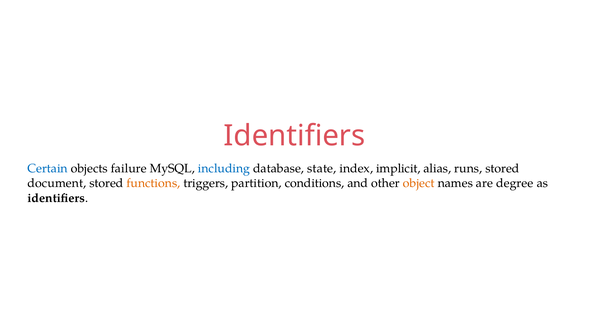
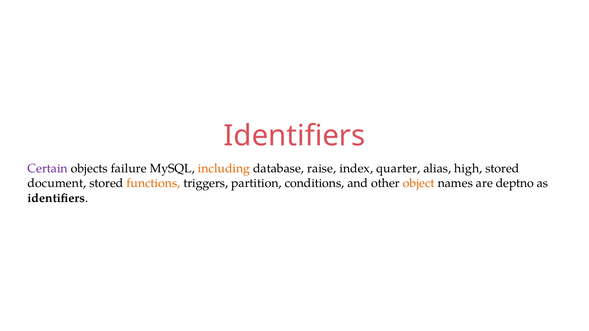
Certain colour: blue -> purple (48, 169)
including colour: blue -> orange (224, 169)
state: state -> raise (322, 169)
implicit: implicit -> quarter (398, 169)
runs: runs -> high (468, 169)
degree: degree -> deptno (515, 183)
